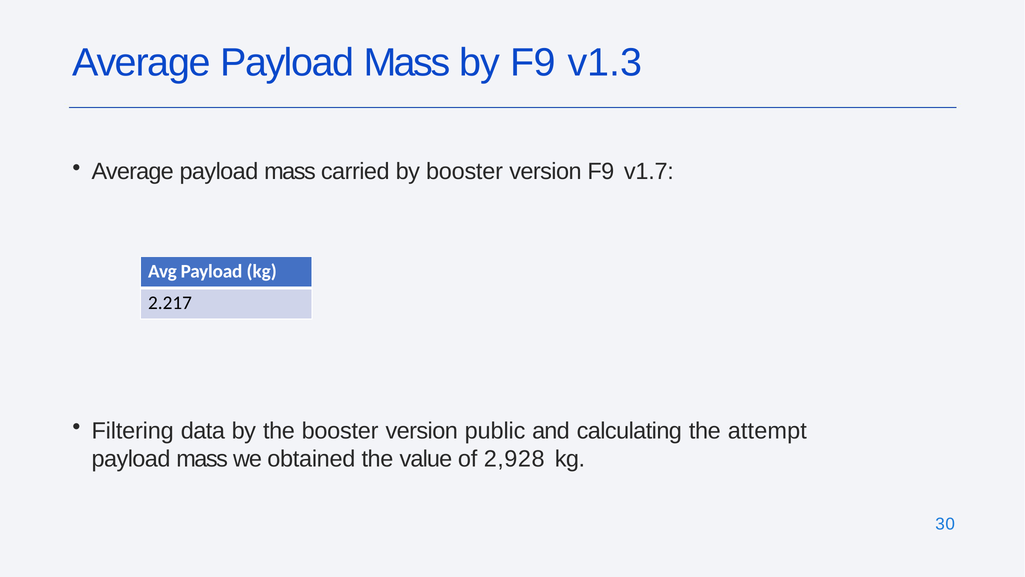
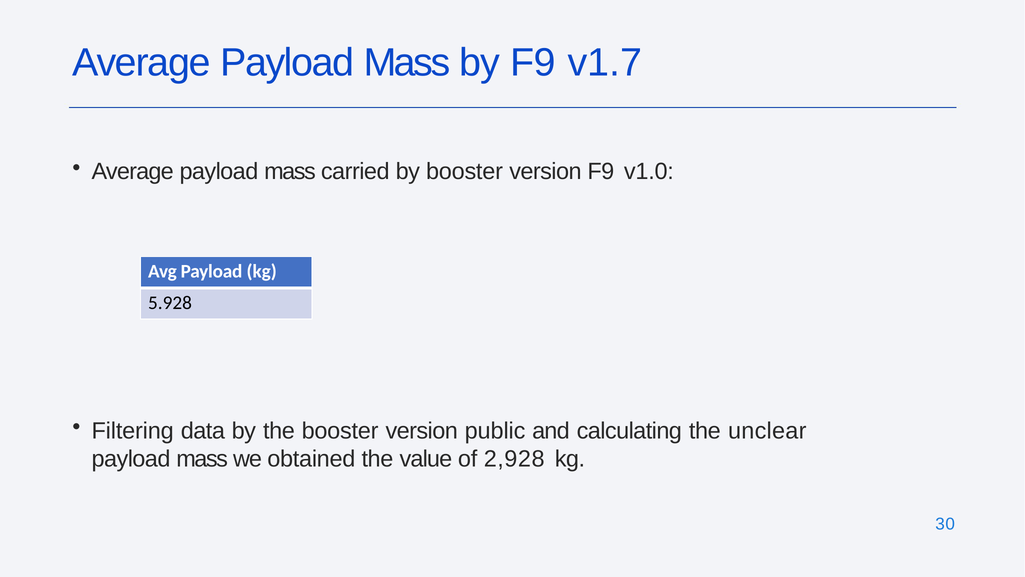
v1.3: v1.3 -> v1.7 (605, 63)
v1.7: v1.7 -> v1.0 (649, 172)
2.217: 2.217 -> 5.928 (170, 303)
attempt: attempt -> unclear (767, 430)
